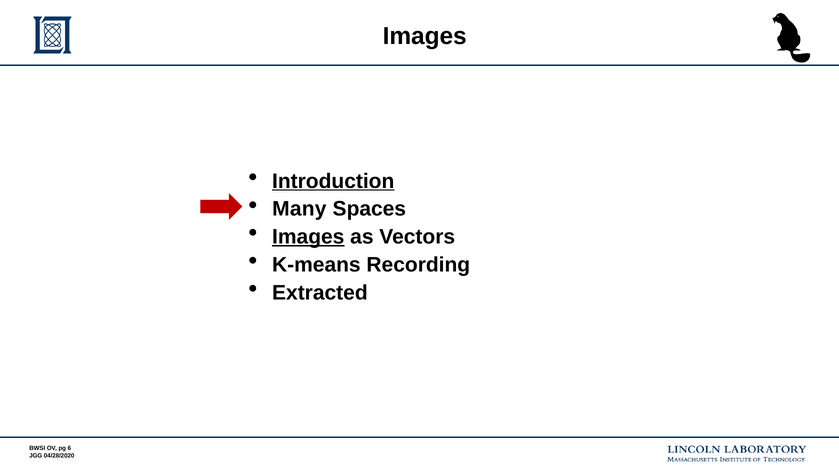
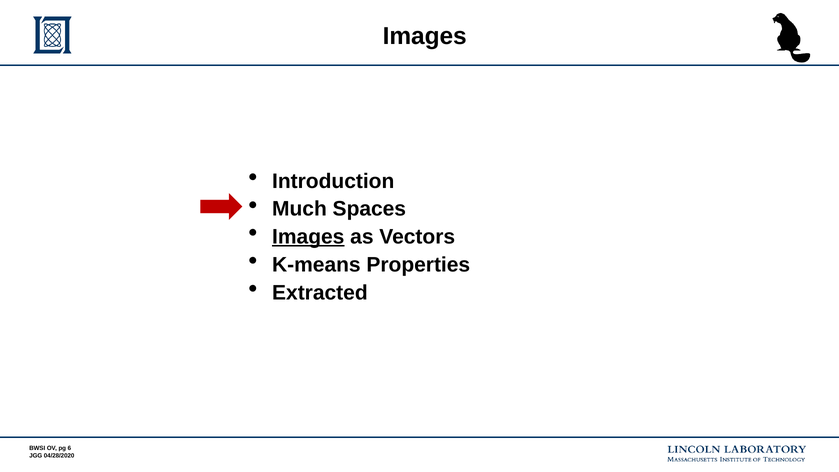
Introduction underline: present -> none (333, 181)
Many: Many -> Much (299, 209)
Recording: Recording -> Properties (418, 265)
